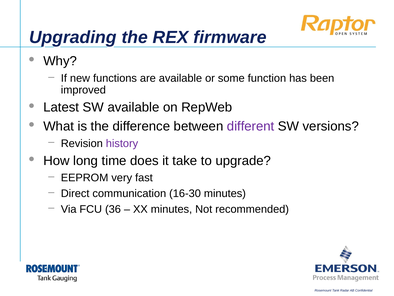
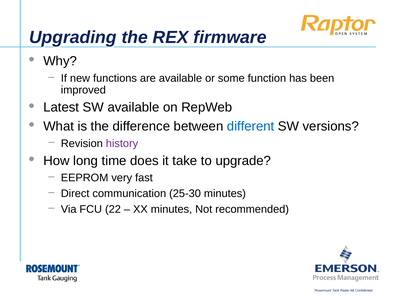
different colour: purple -> blue (251, 126)
16-30: 16-30 -> 25-30 (185, 193)
36: 36 -> 22 (113, 209)
